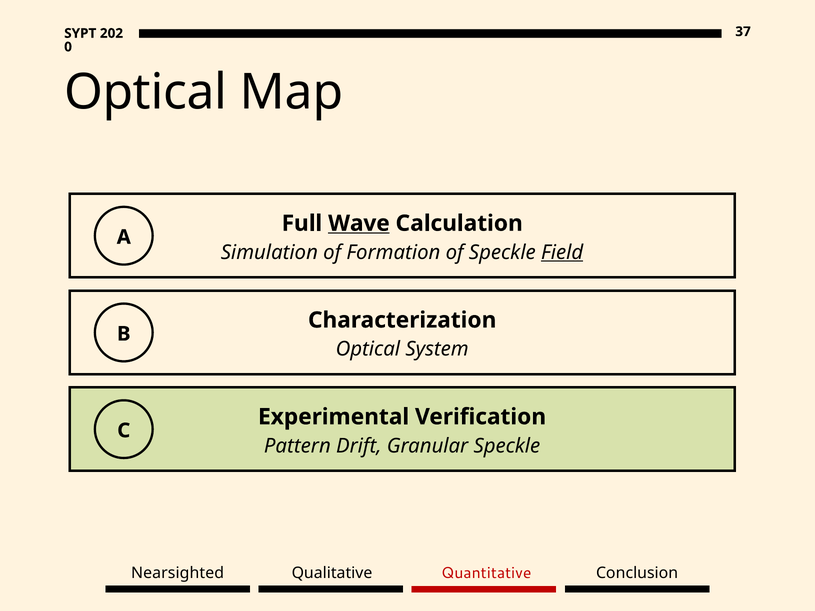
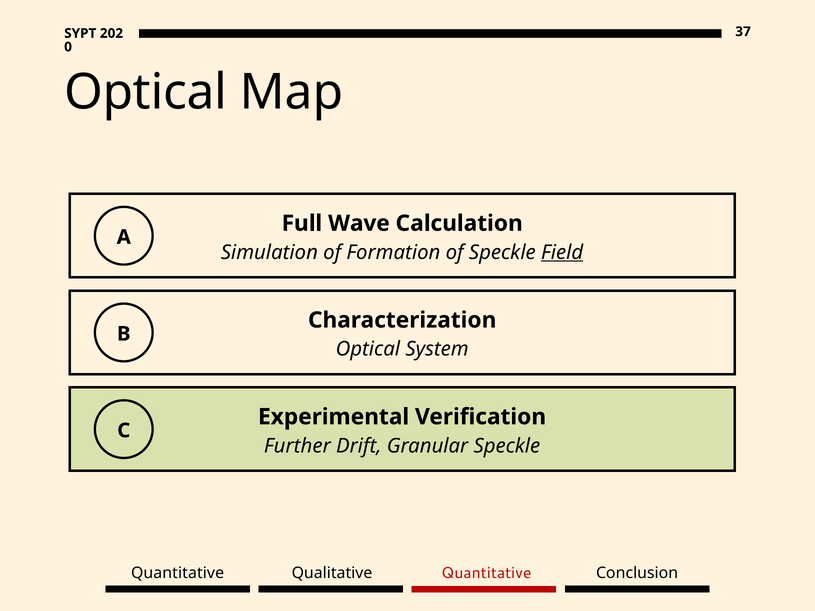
Wave underline: present -> none (359, 223)
Pattern: Pattern -> Further (297, 446)
Nearsighted: Nearsighted -> Quantitative (178, 573)
